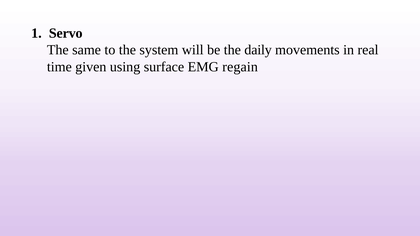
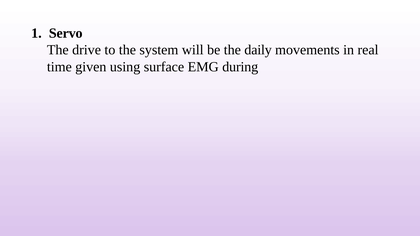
same: same -> drive (87, 50)
regain: regain -> during (240, 67)
